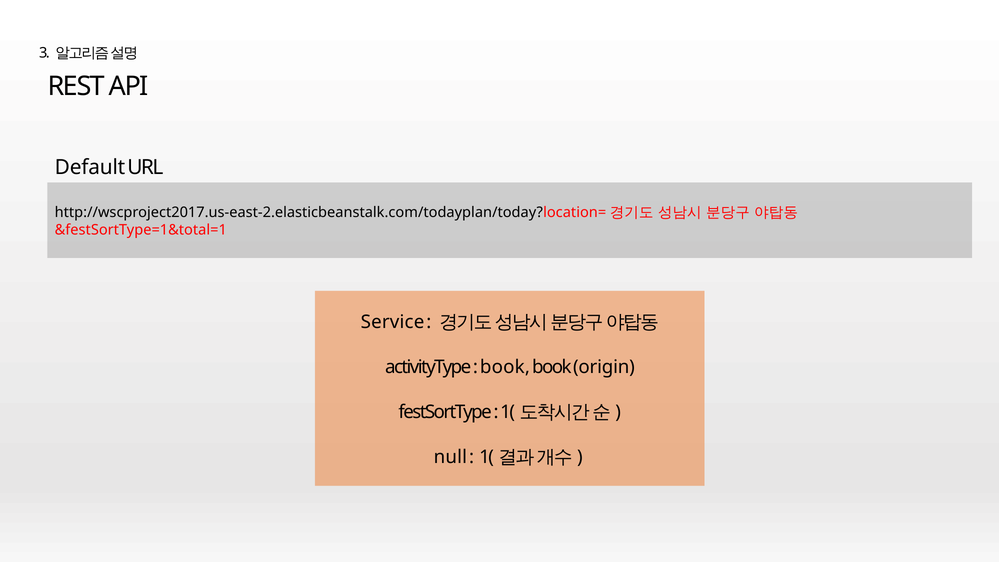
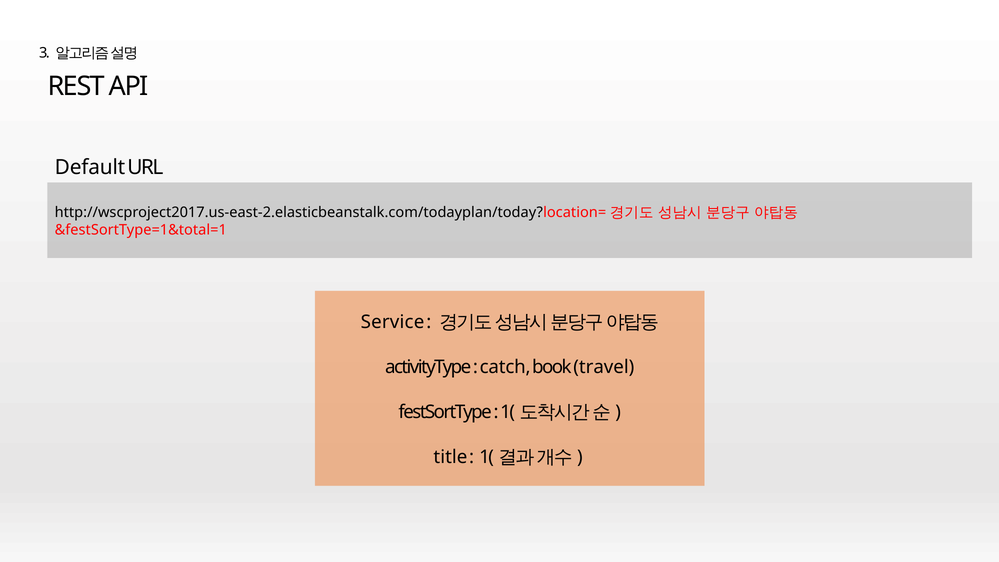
book: book -> catch (505, 367)
origin: origin -> travel (604, 367)
null: null -> title (450, 457)
